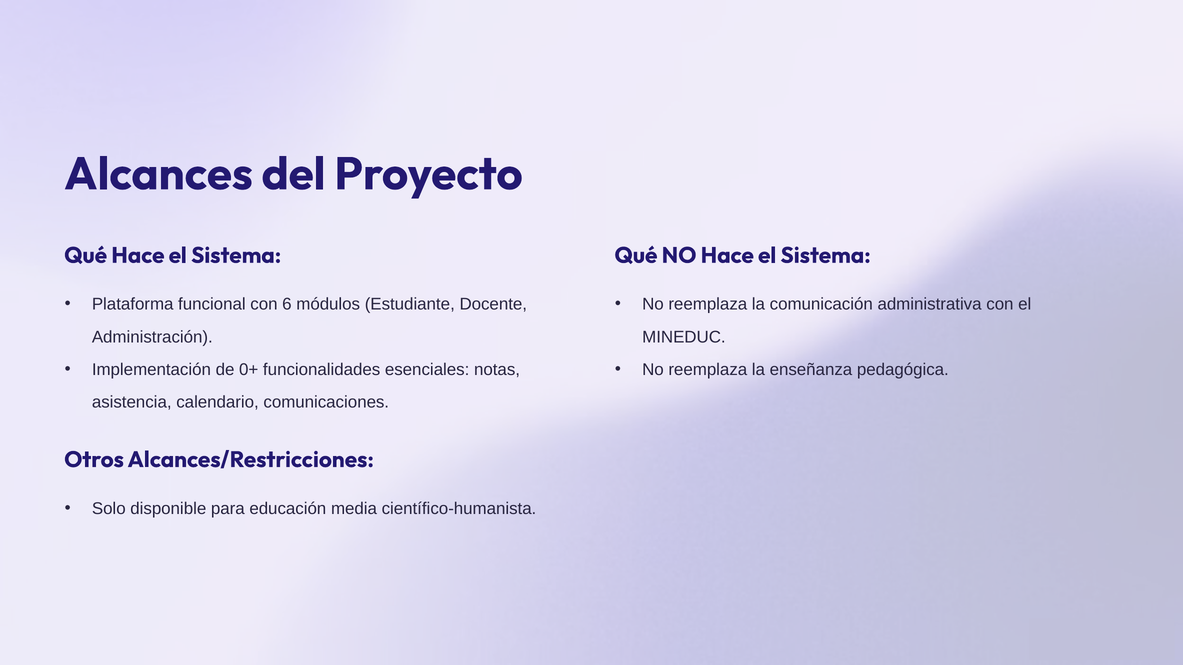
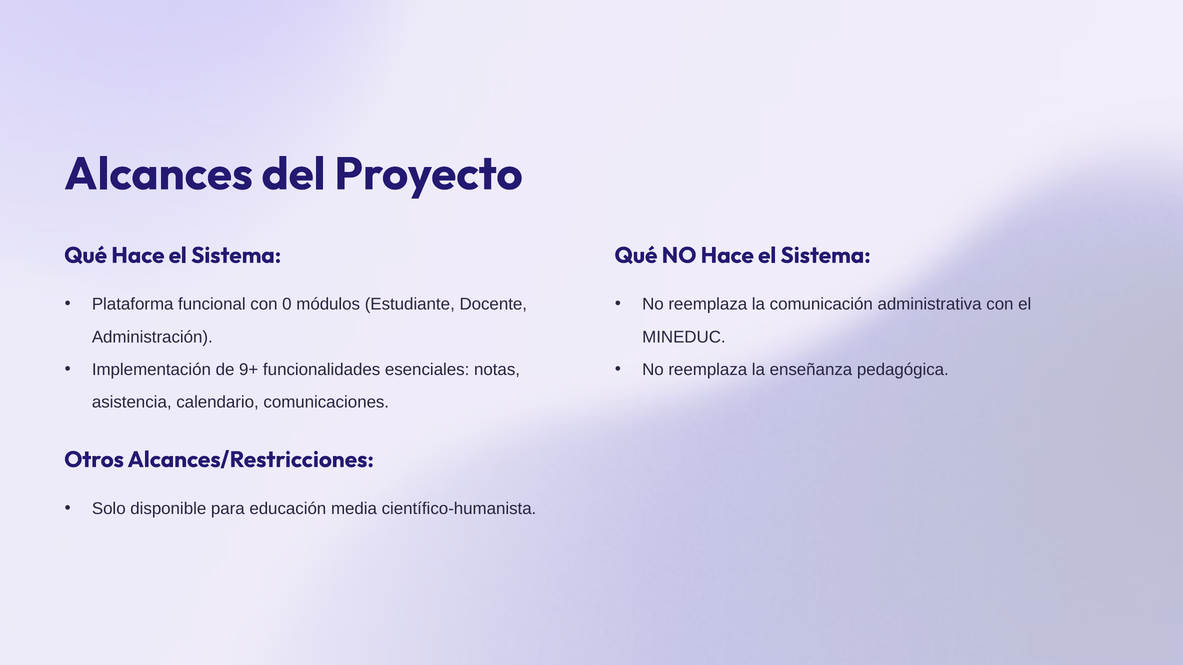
6: 6 -> 0 (287, 305)
0+: 0+ -> 9+ (249, 370)
